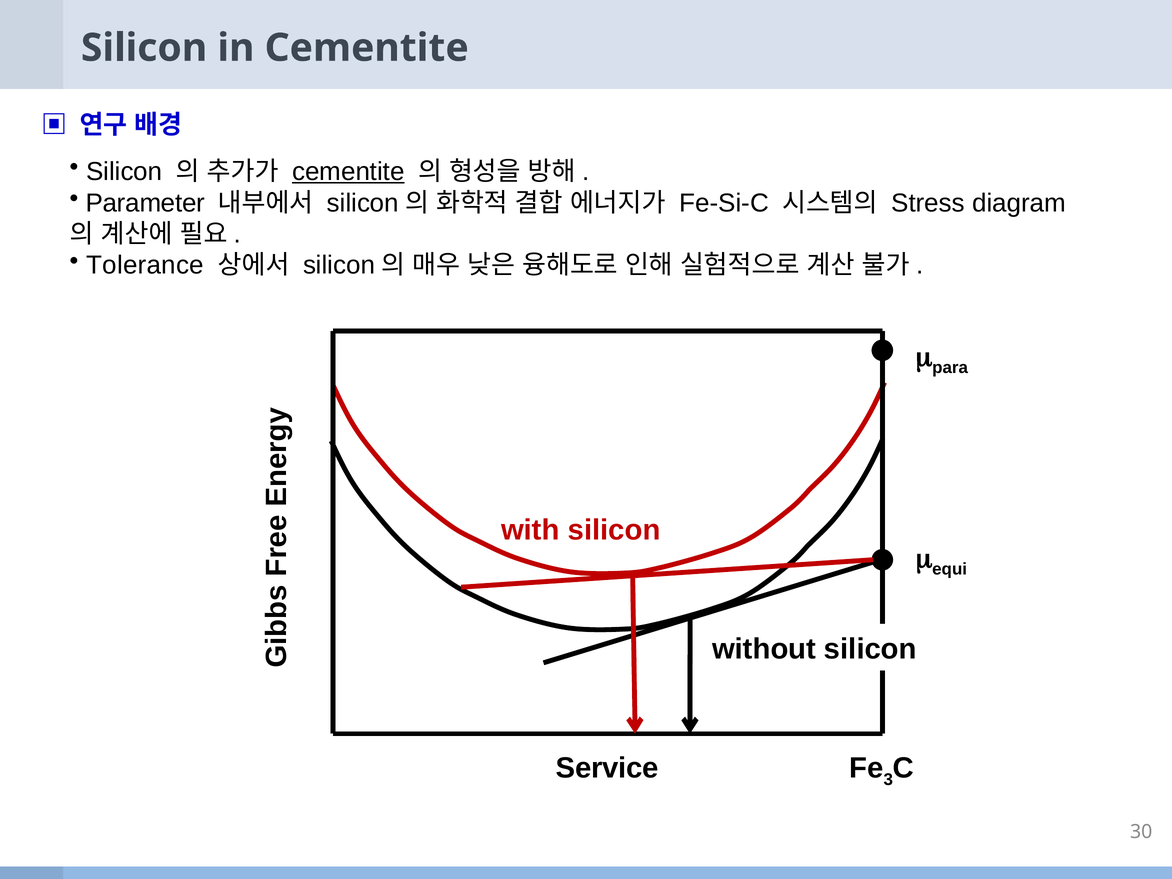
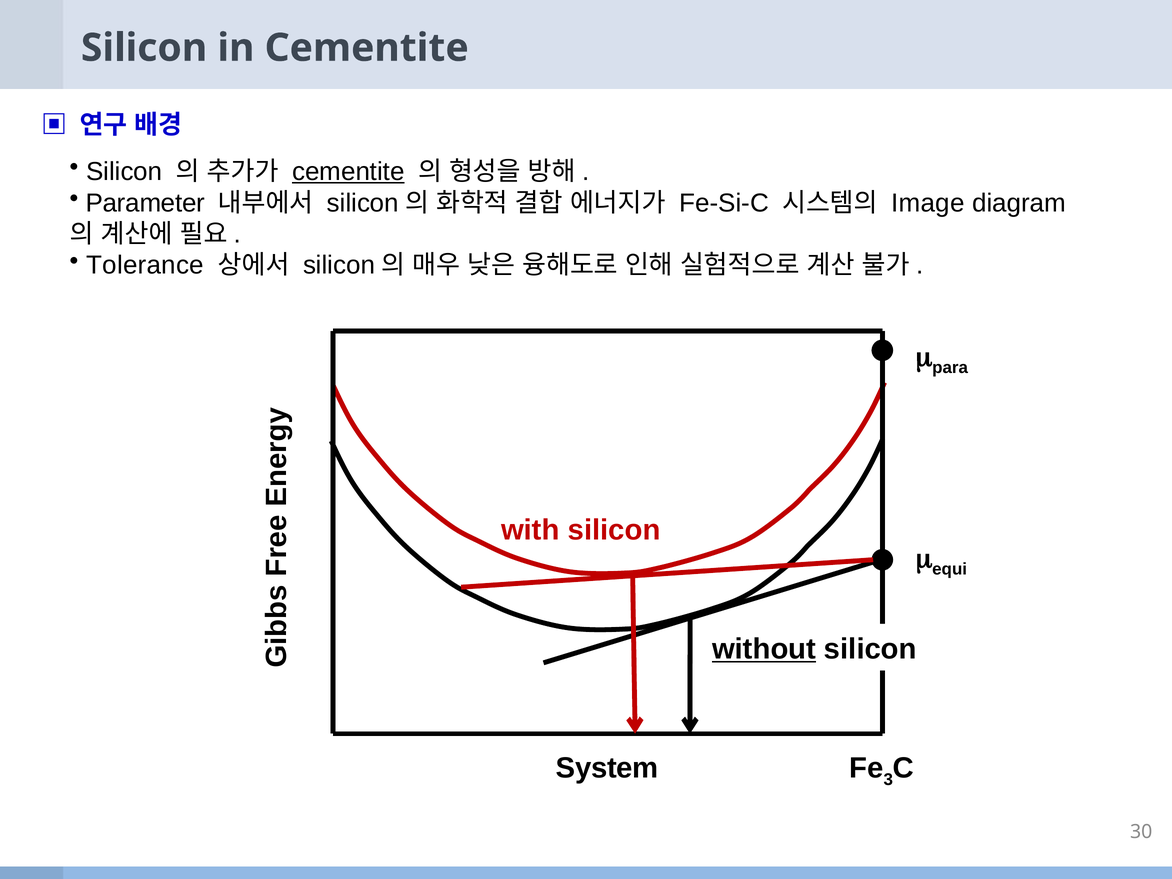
Stress: Stress -> Image (928, 203)
without underline: none -> present (764, 649)
Service: Service -> System (607, 768)
